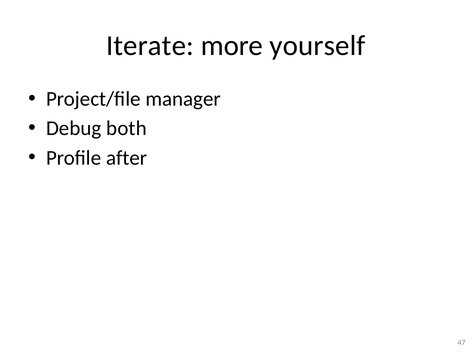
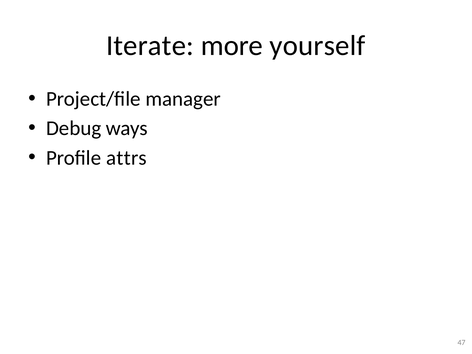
both: both -> ways (127, 128)
after: after -> attrs (127, 158)
